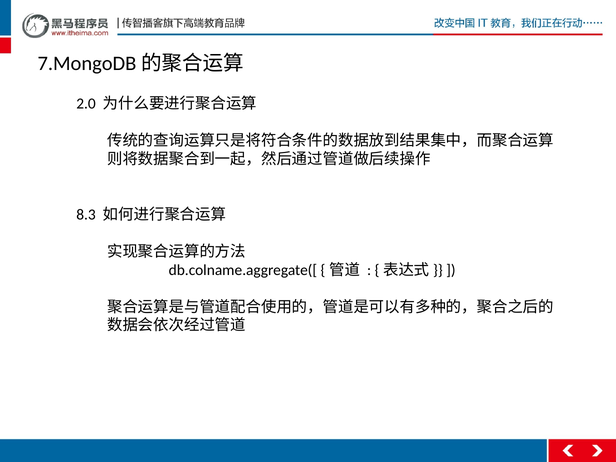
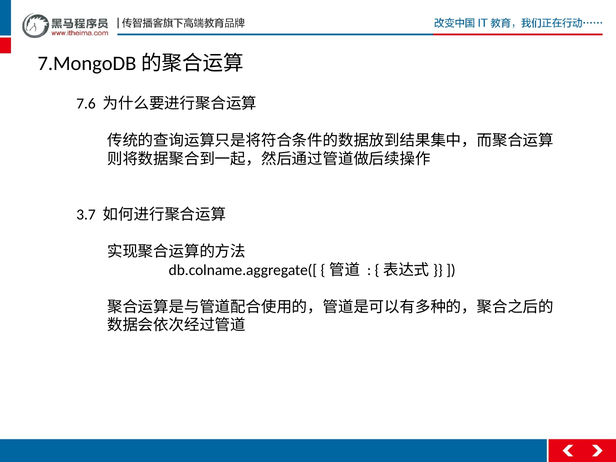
2.0: 2.0 -> 7.6 (86, 104)
8.3: 8.3 -> 3.7 (86, 215)
